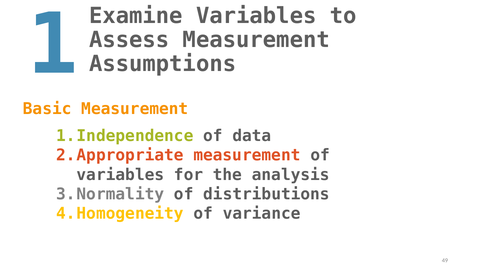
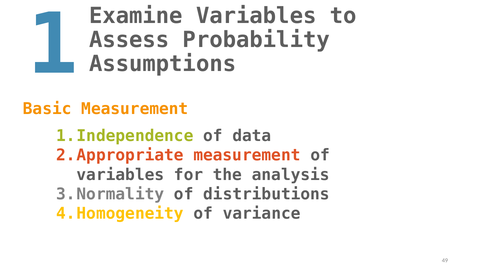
Assess Measurement: Measurement -> Probability (256, 40)
